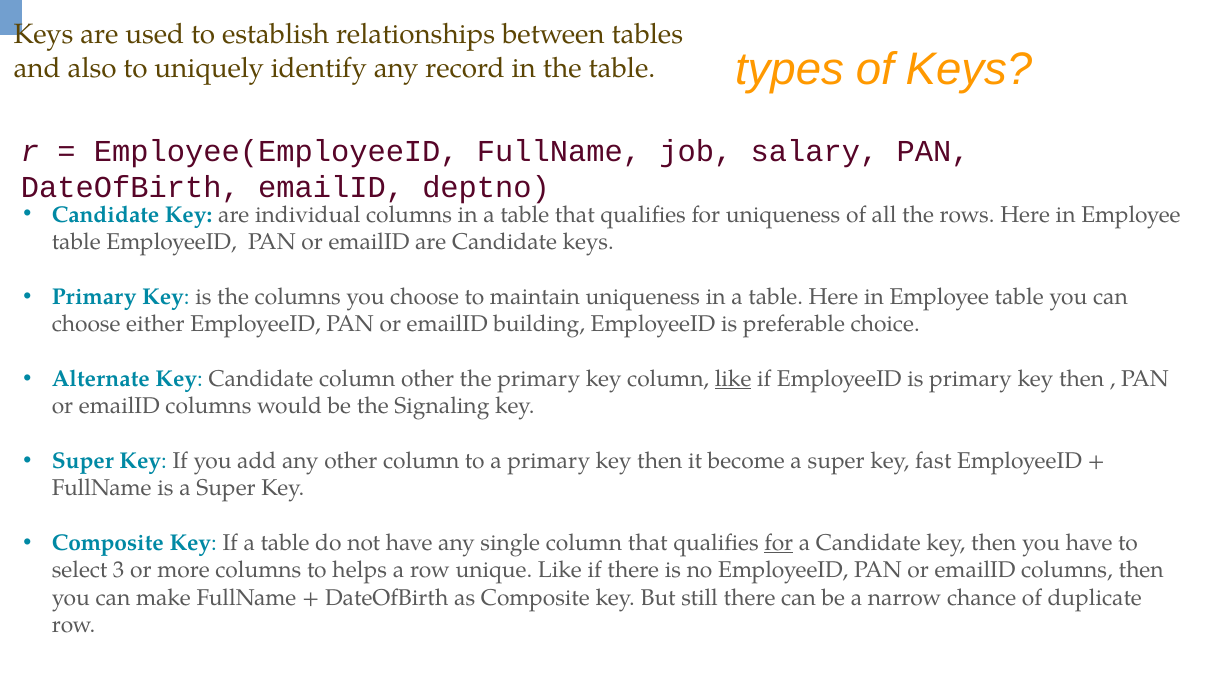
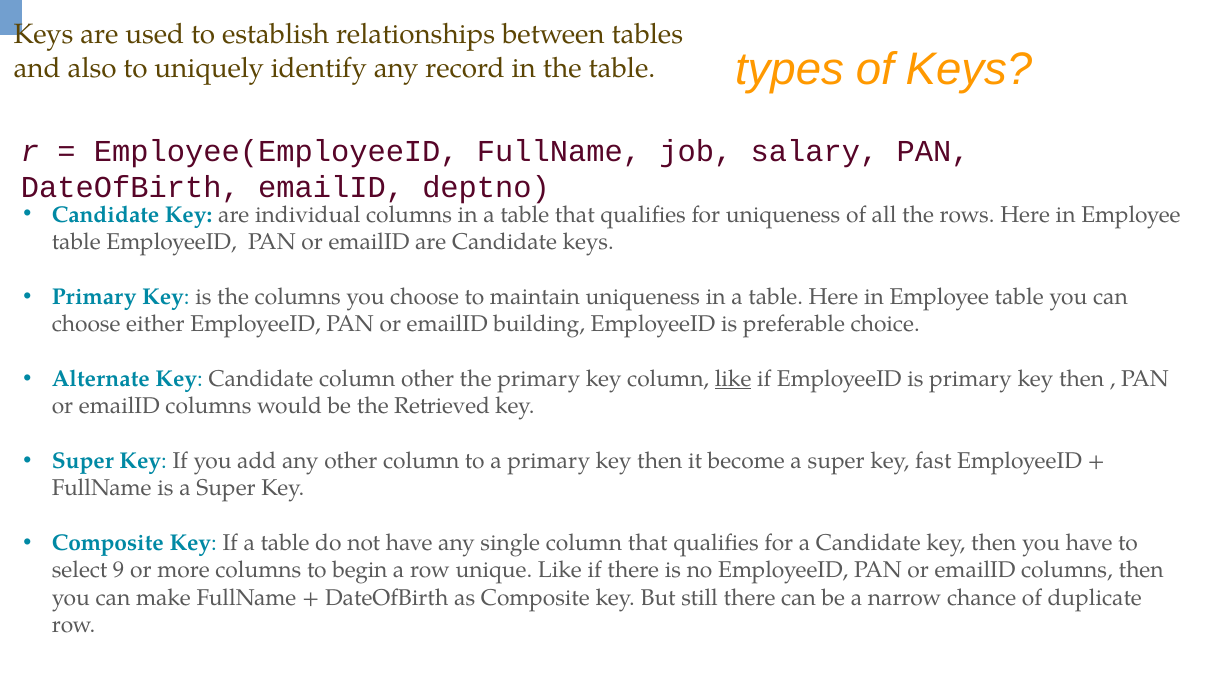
Signaling: Signaling -> Retrieved (442, 406)
for underline: present -> none (779, 543)
3: 3 -> 9 (119, 570)
helps: helps -> begin (360, 570)
